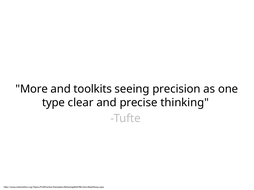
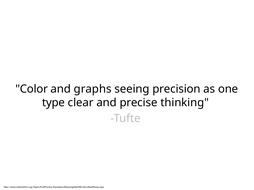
More: More -> Color (32, 89)
toolkits: toolkits -> graphs (93, 89)
